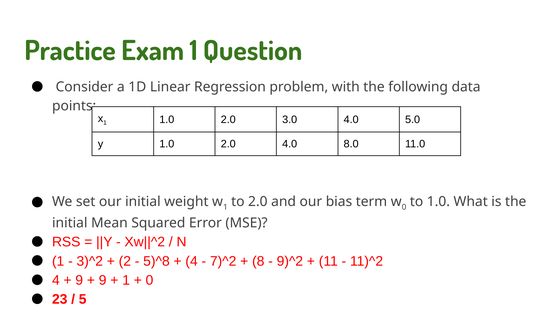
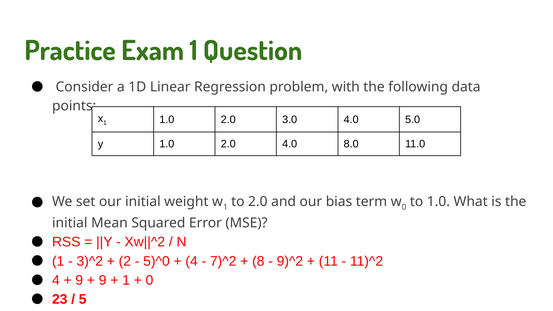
5)^8: 5)^8 -> 5)^0 (156, 261)
